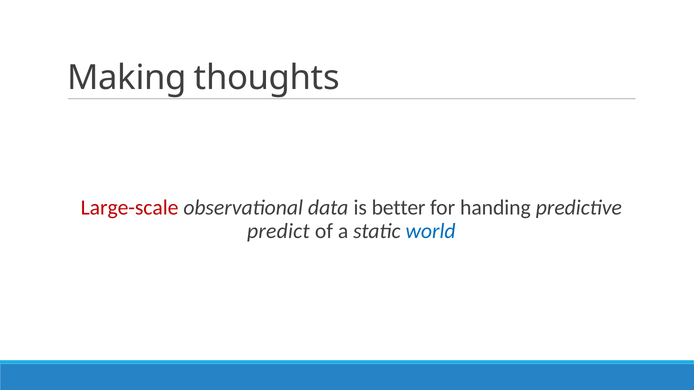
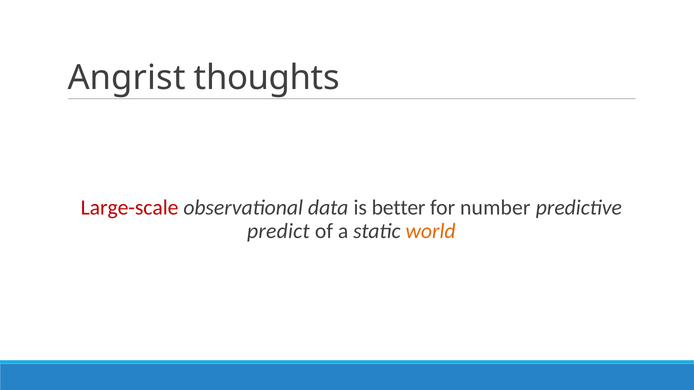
Making: Making -> Angrist (127, 78)
handing: handing -> number (495, 208)
world colour: blue -> orange (431, 231)
